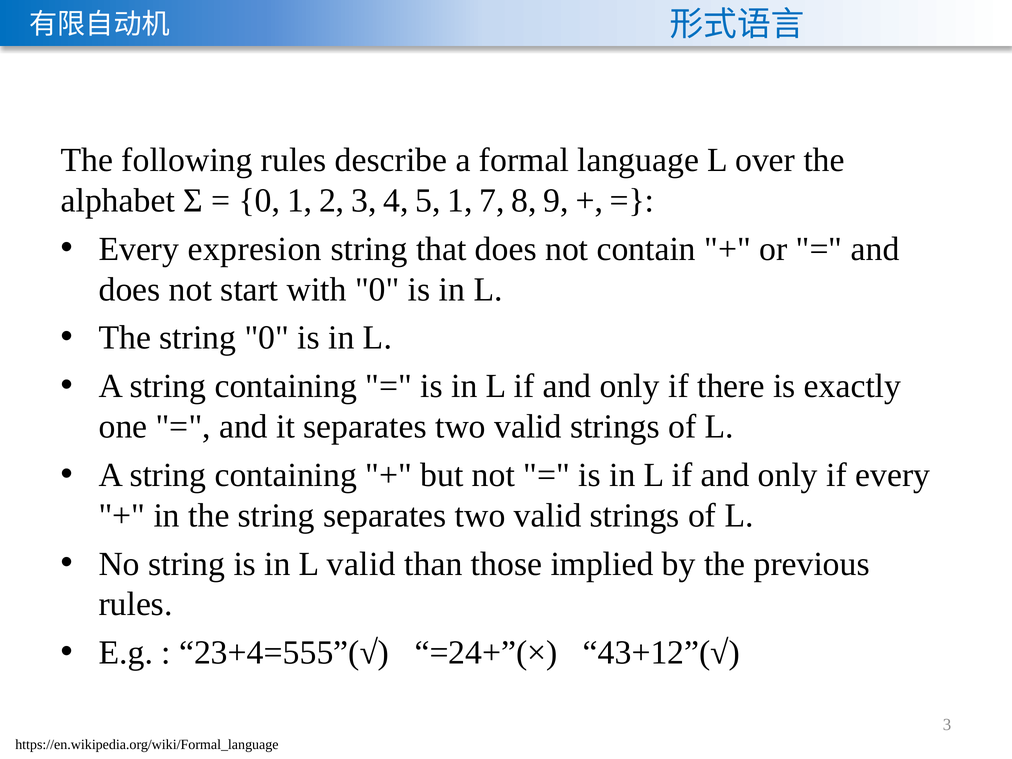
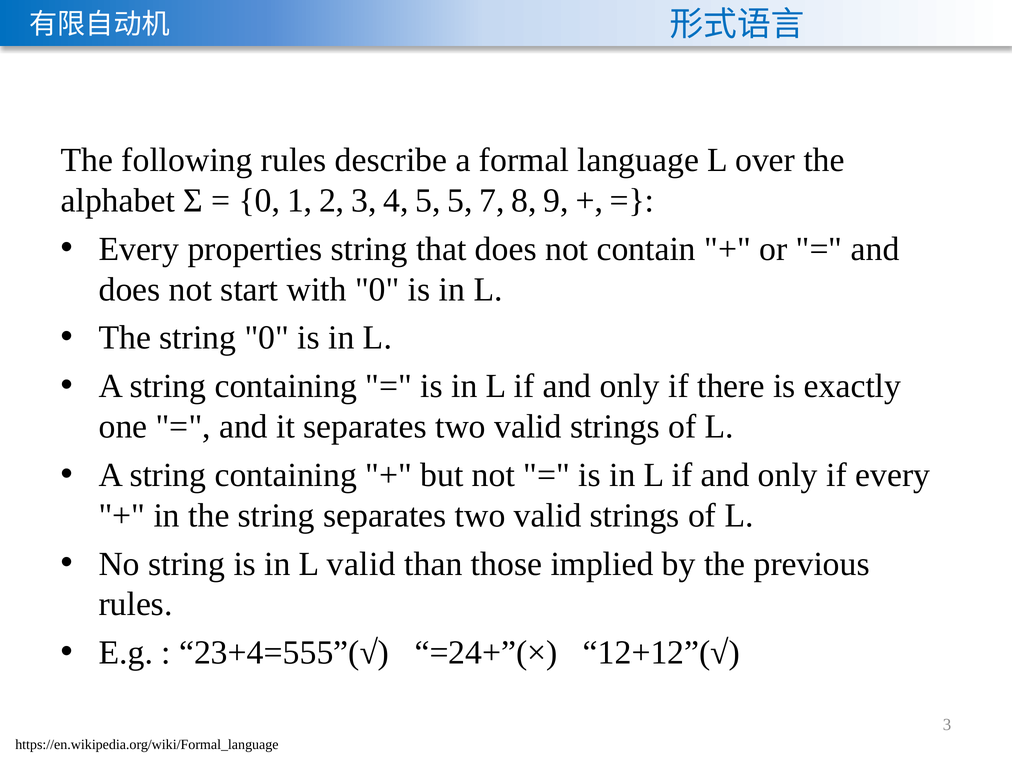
5 1: 1 -> 5 (460, 201)
expresion: expresion -> properties (255, 249)
43+12”(√: 43+12”(√ -> 12+12”(√ (662, 653)
